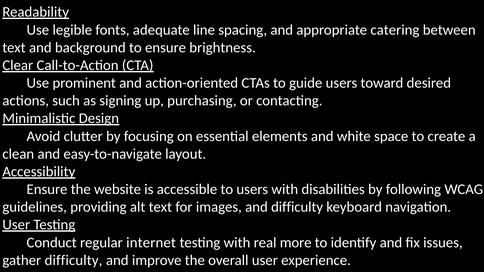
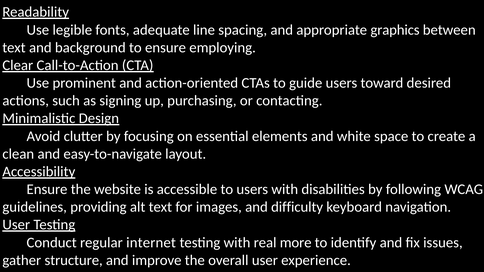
catering: catering -> graphics (395, 30)
brightness: brightness -> employing (223, 48)
gather difficulty: difficulty -> structure (74, 260)
